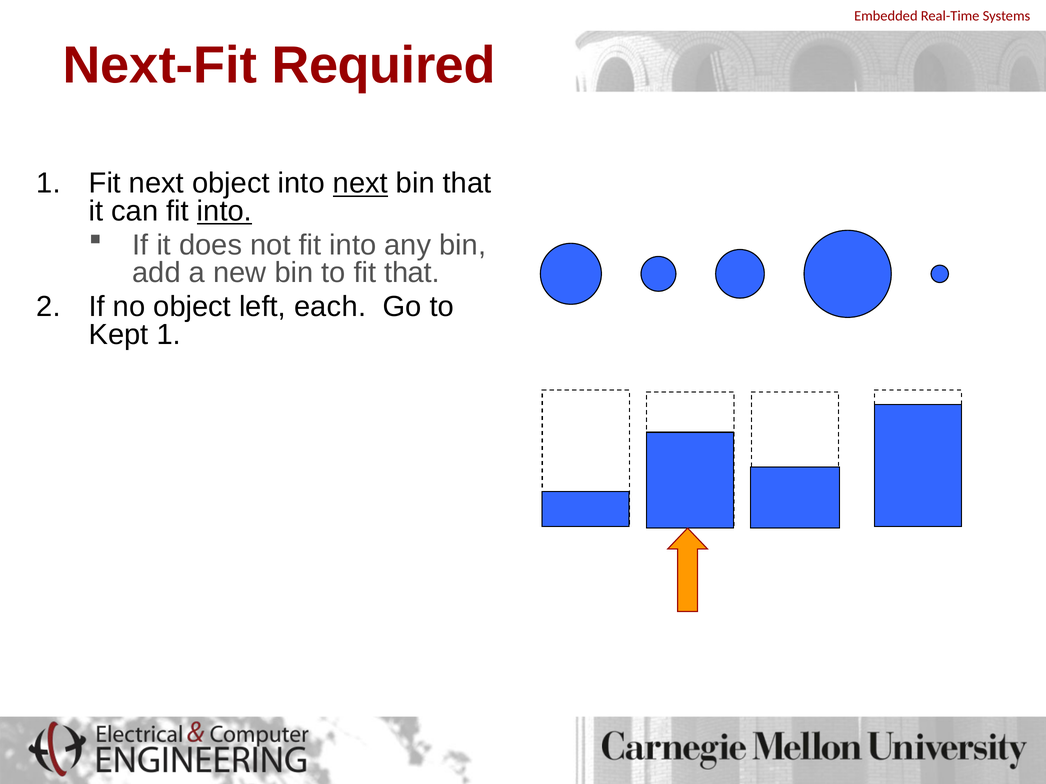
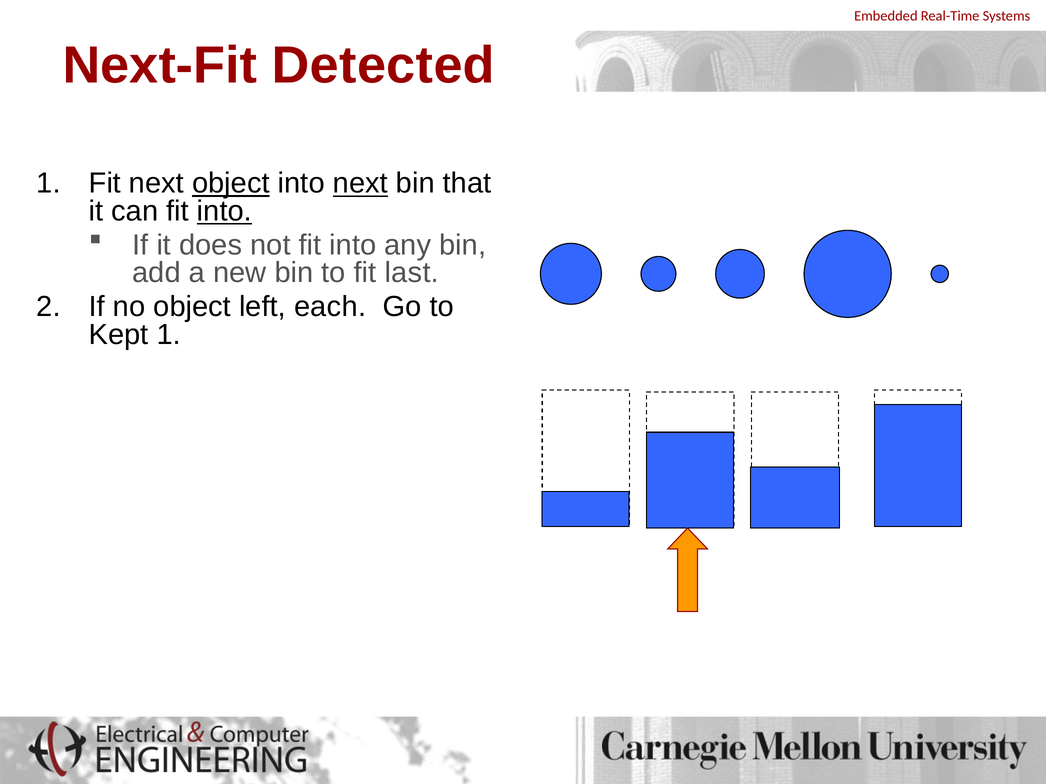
Required: Required -> Detected (383, 66)
object underline: none -> present (231, 184)
fit that: that -> last (412, 273)
